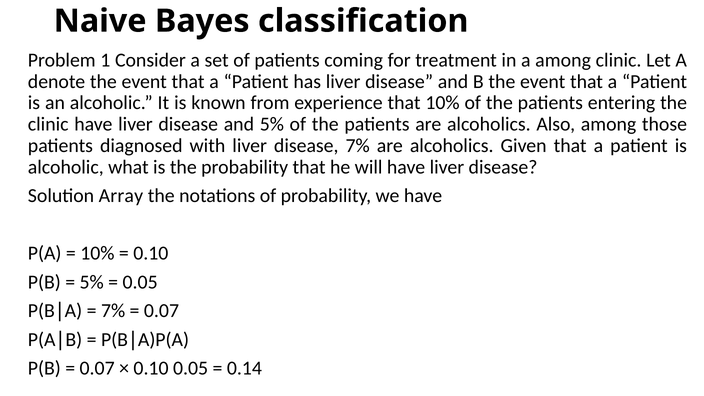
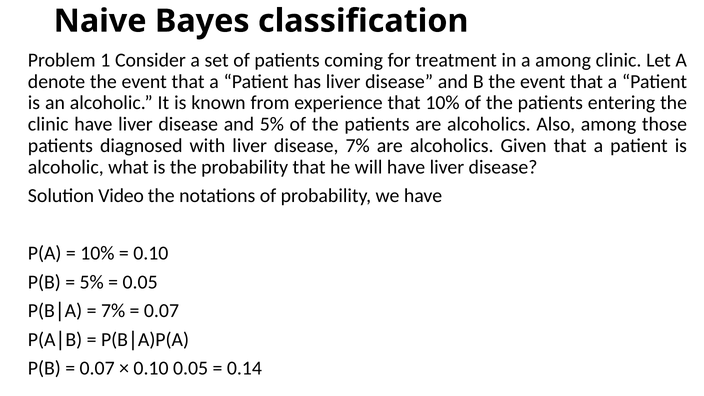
Array: Array -> Video (121, 196)
